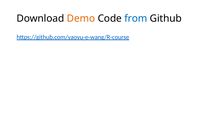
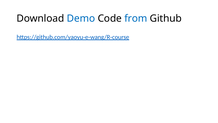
Demo colour: orange -> blue (81, 18)
